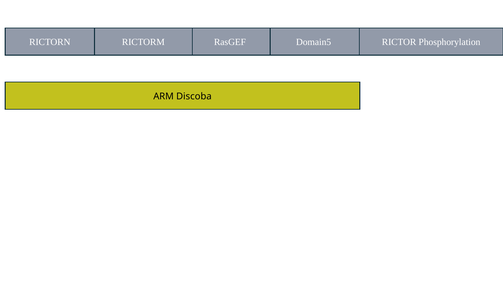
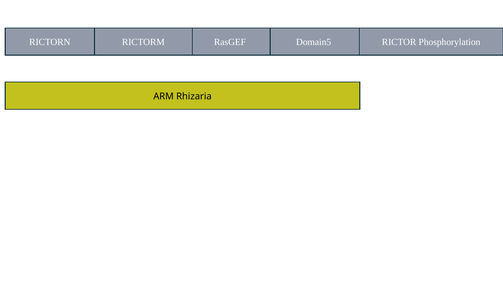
Discoba: Discoba -> Rhizaria (194, 96)
